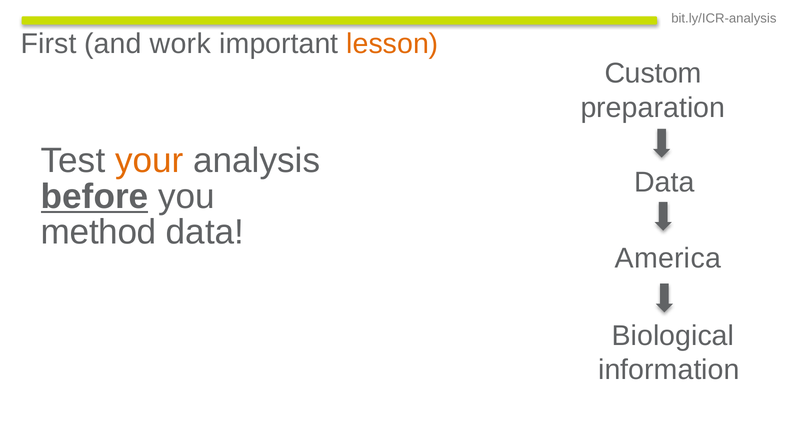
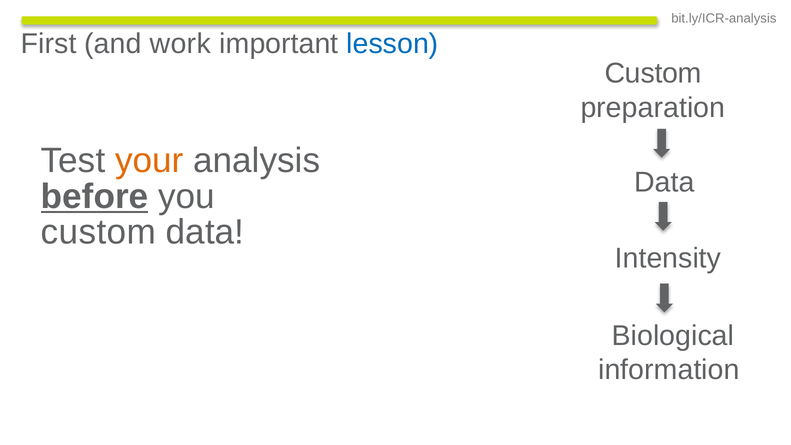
lesson colour: orange -> blue (392, 44)
method: method -> custom (98, 232)
America: America -> Intensity (668, 258)
